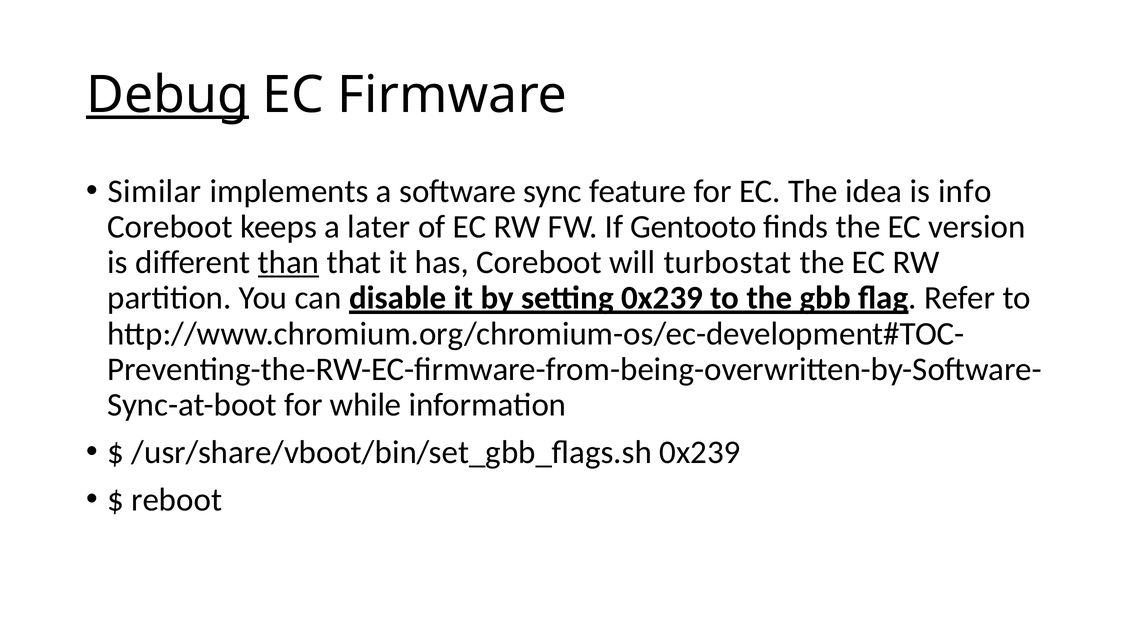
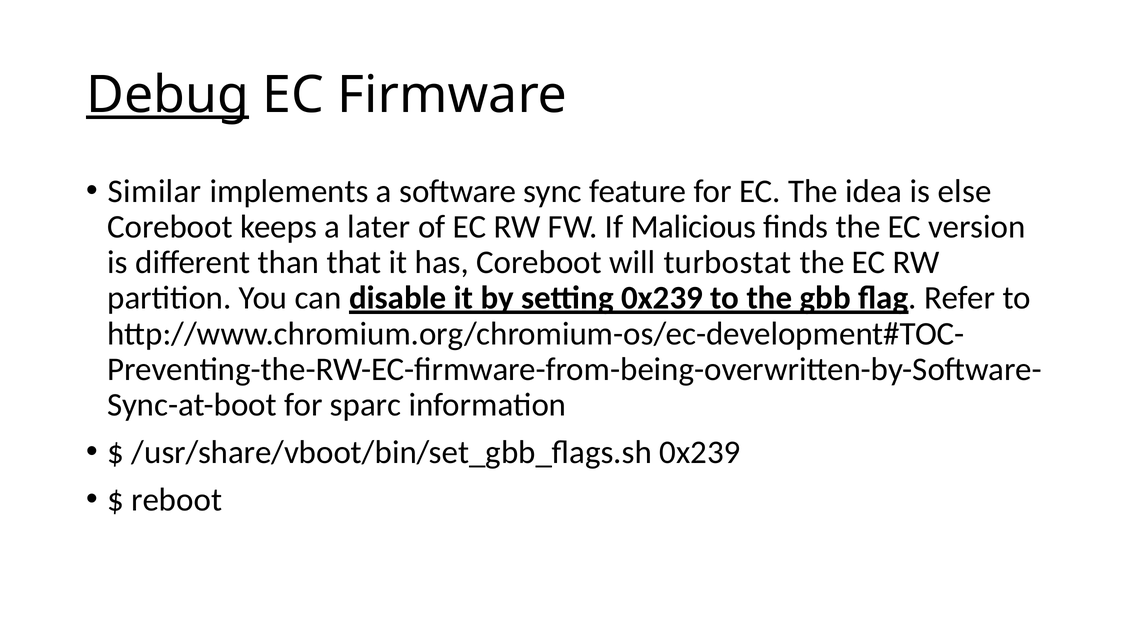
info: info -> else (965, 191)
Gentooto: Gentooto -> Malicious (693, 227)
than underline: present -> none (288, 262)
while: while -> sparc (366, 405)
